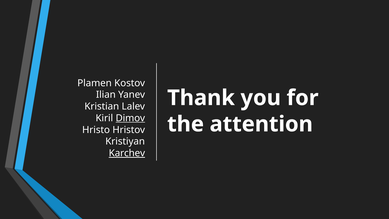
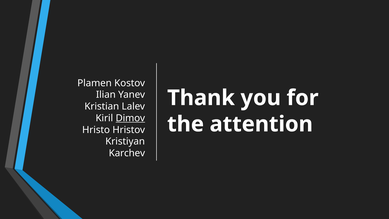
Karchev underline: present -> none (127, 153)
